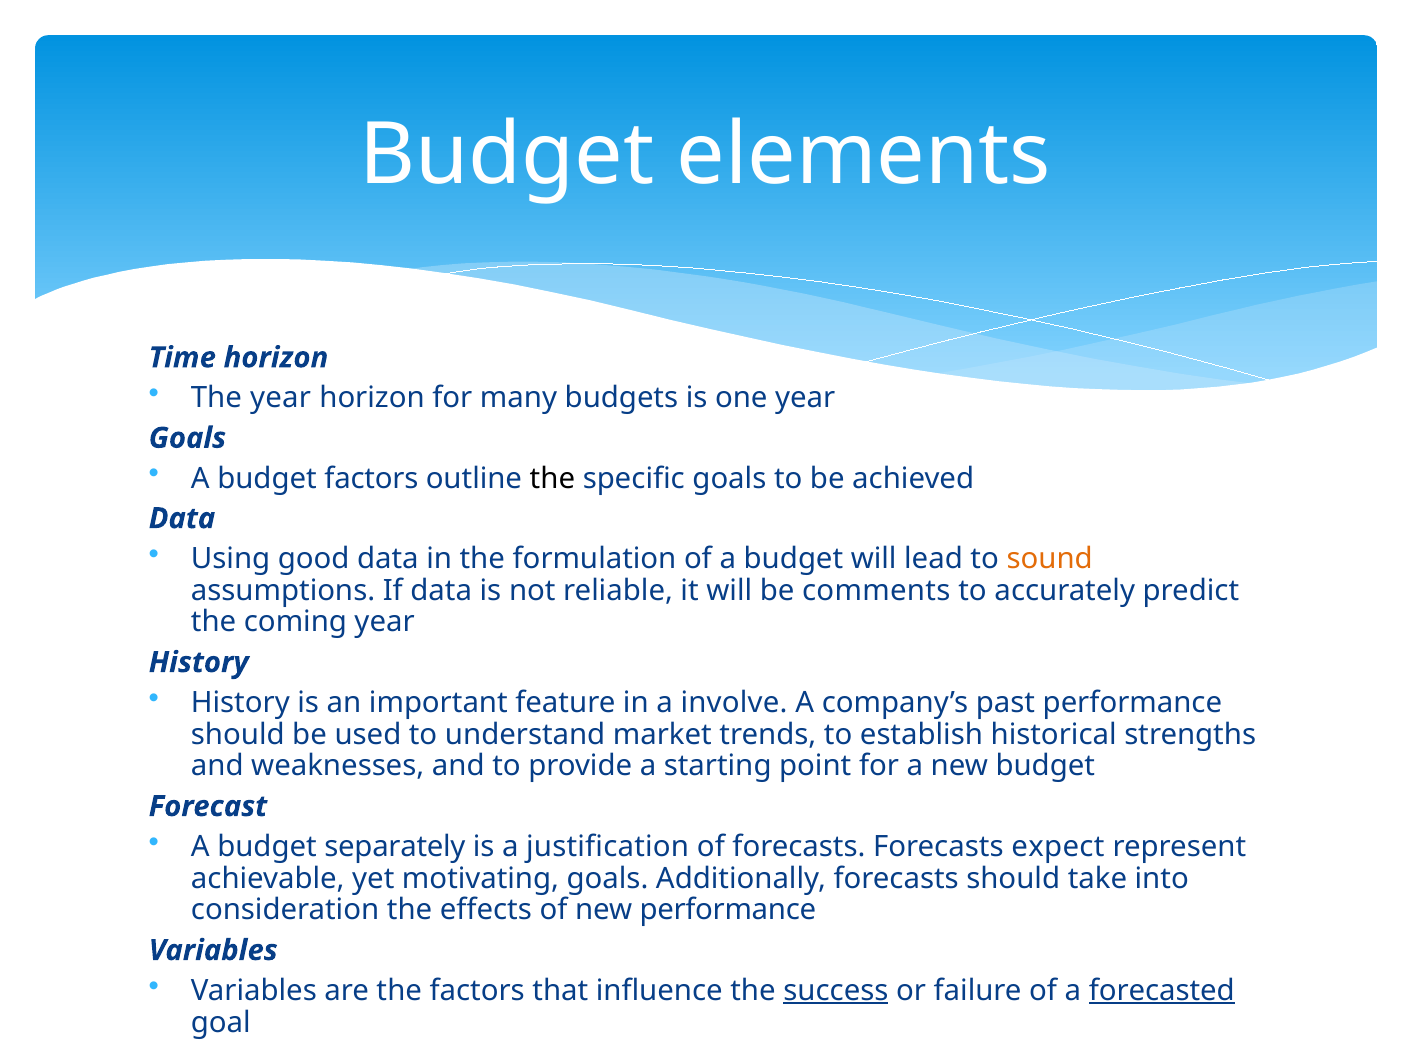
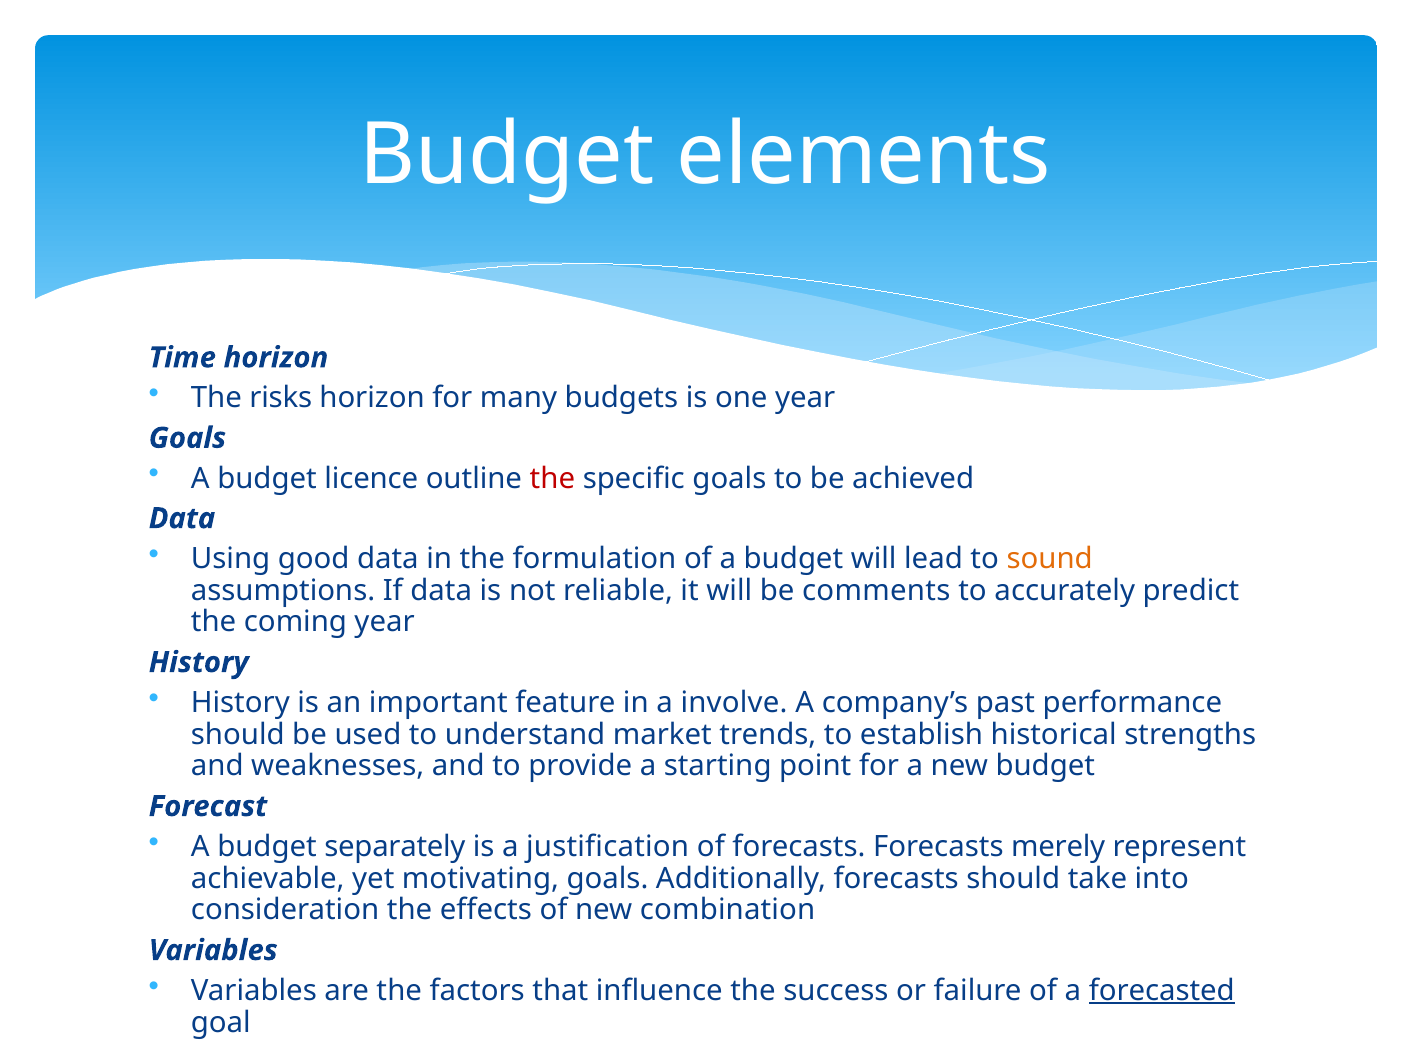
The year: year -> risks (281, 398)
budget factors: factors -> licence (371, 478)
the colour: black -> red (552, 478)
expect: expect -> merely (1058, 847)
new performance: performance -> combination (728, 910)
success underline: present -> none (836, 991)
